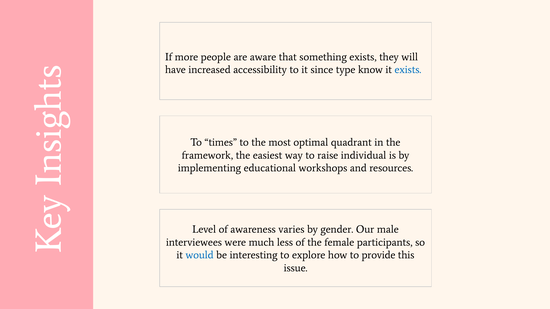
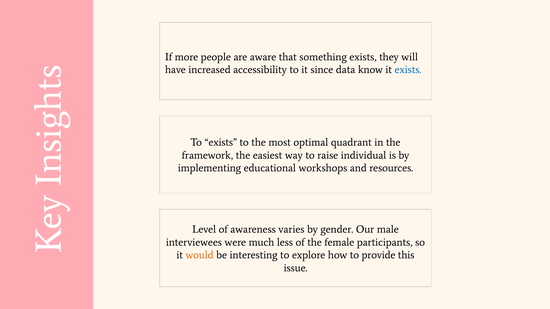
type: type -> data (346, 70)
To times: times -> exists (221, 143)
would colour: blue -> orange (200, 255)
